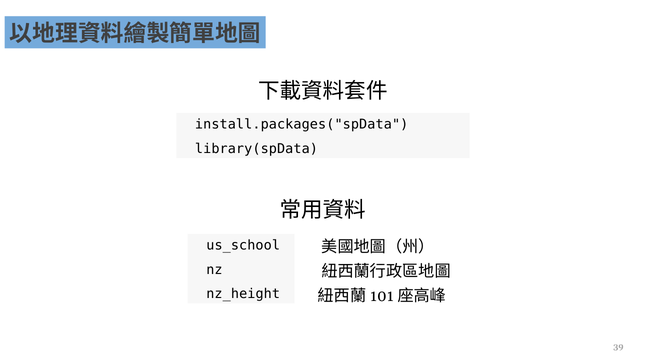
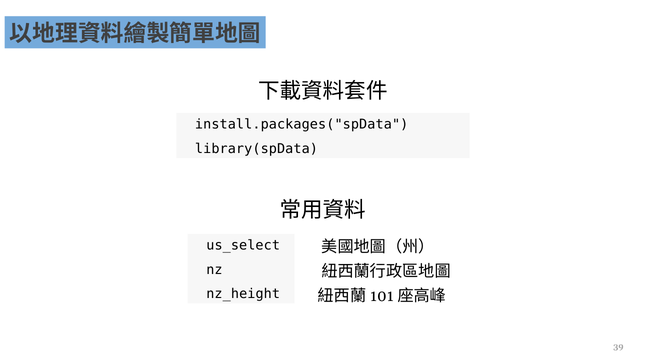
us_school: us_school -> us_select (243, 246)
